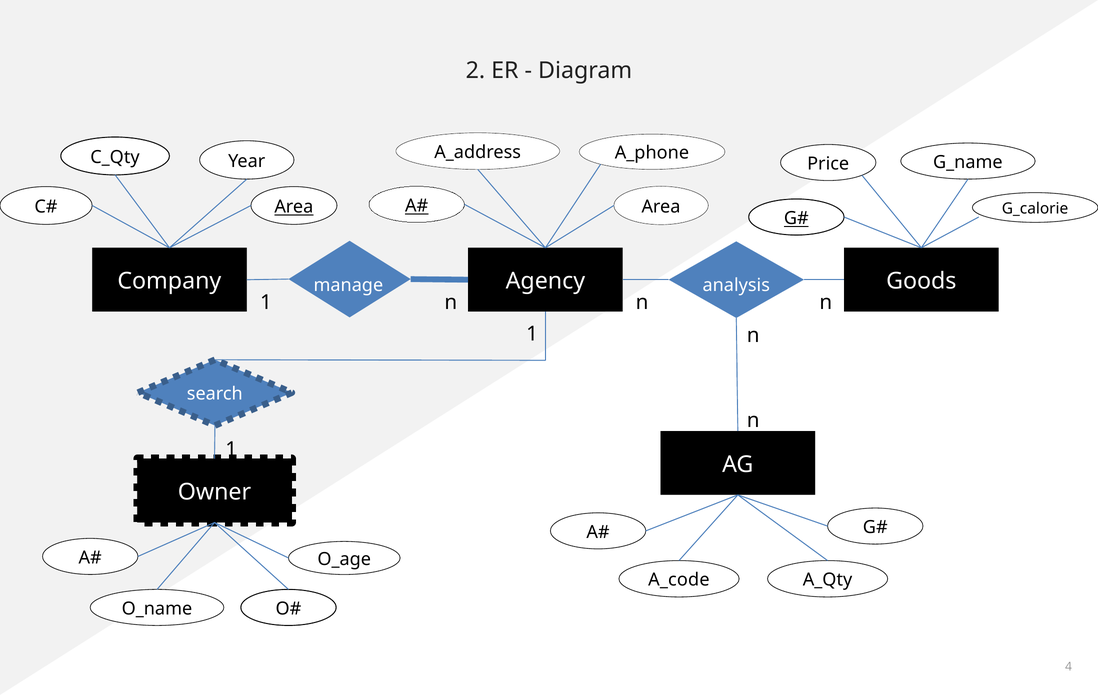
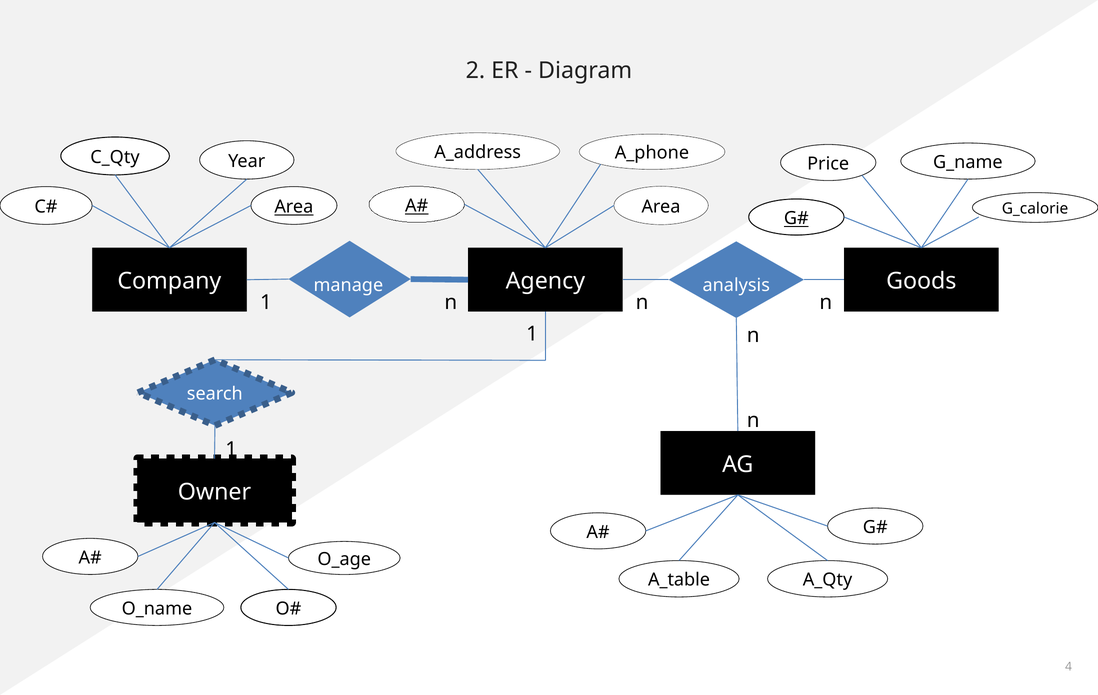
A_code: A_code -> A_table (679, 580)
